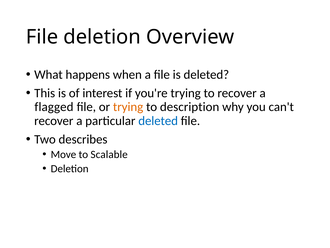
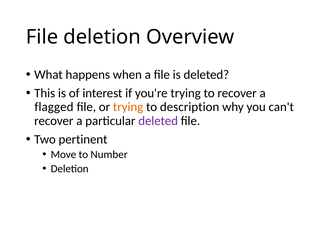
deleted colour: blue -> purple (158, 121)
describes: describes -> pertinent (83, 139)
Scalable: Scalable -> Number (109, 154)
